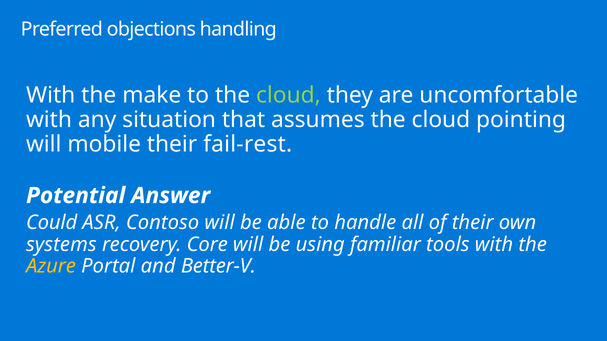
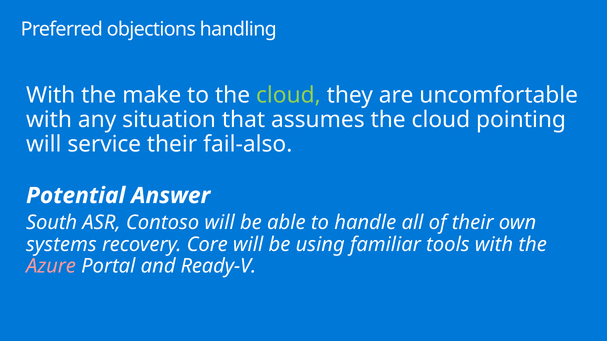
mobile: mobile -> service (104, 145)
fail-rest: fail-rest -> fail-also (248, 145)
Could: Could -> South (52, 223)
Azure colour: yellow -> pink (51, 267)
Better-V: Better-V -> Ready-V (218, 267)
